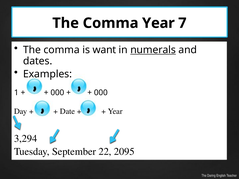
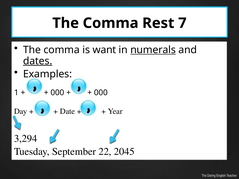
Comma Year: Year -> Rest (158, 23)
dates underline: none -> present (38, 61)
2095: 2095 -> 2045 (124, 152)
